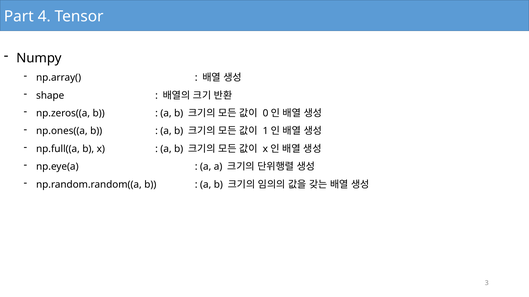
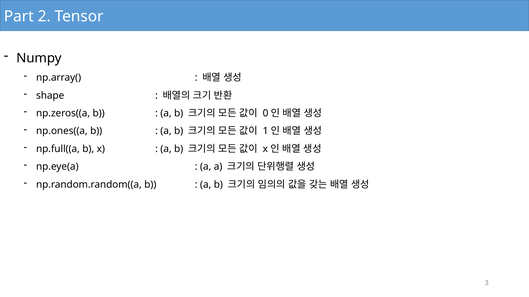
4: 4 -> 2 (44, 17)
